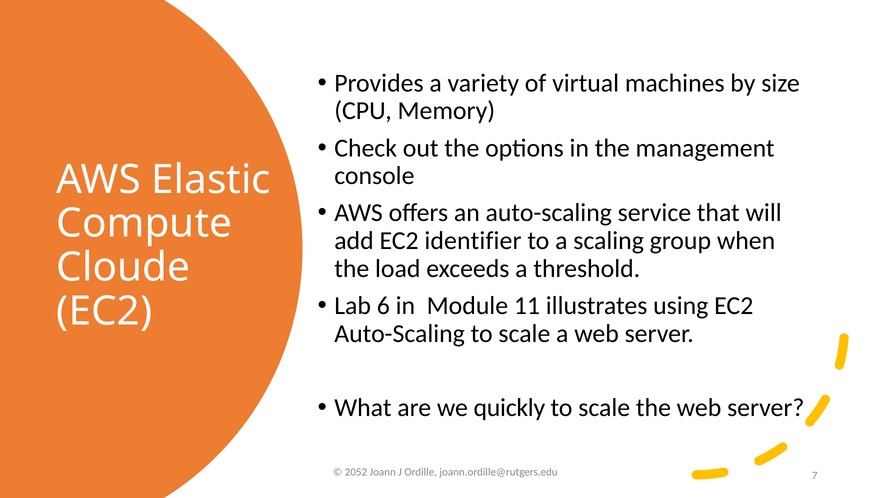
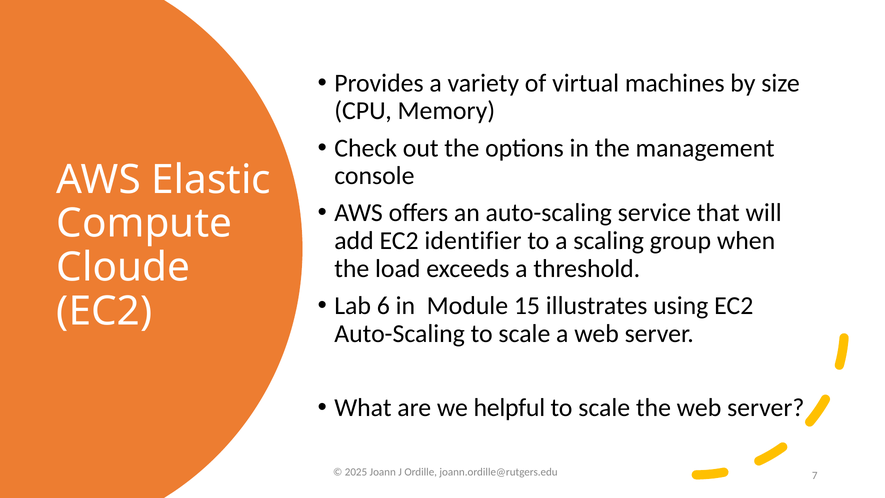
11: 11 -> 15 (527, 306)
quickly: quickly -> helpful (509, 407)
2052: 2052 -> 2025 (356, 472)
